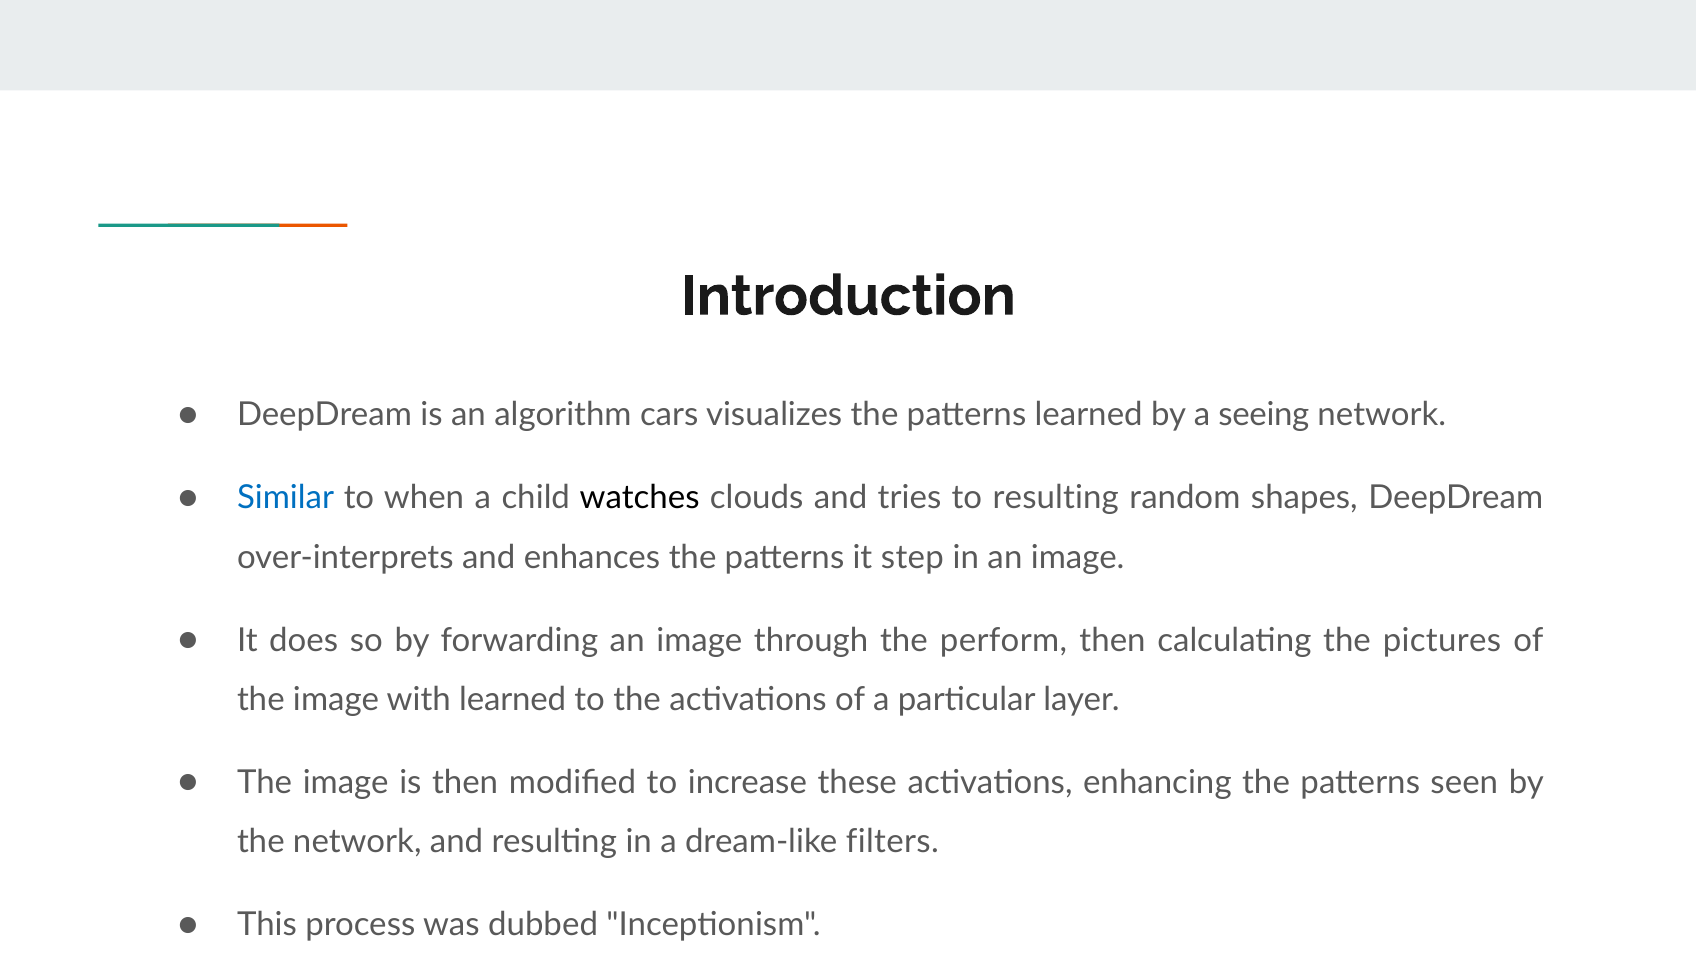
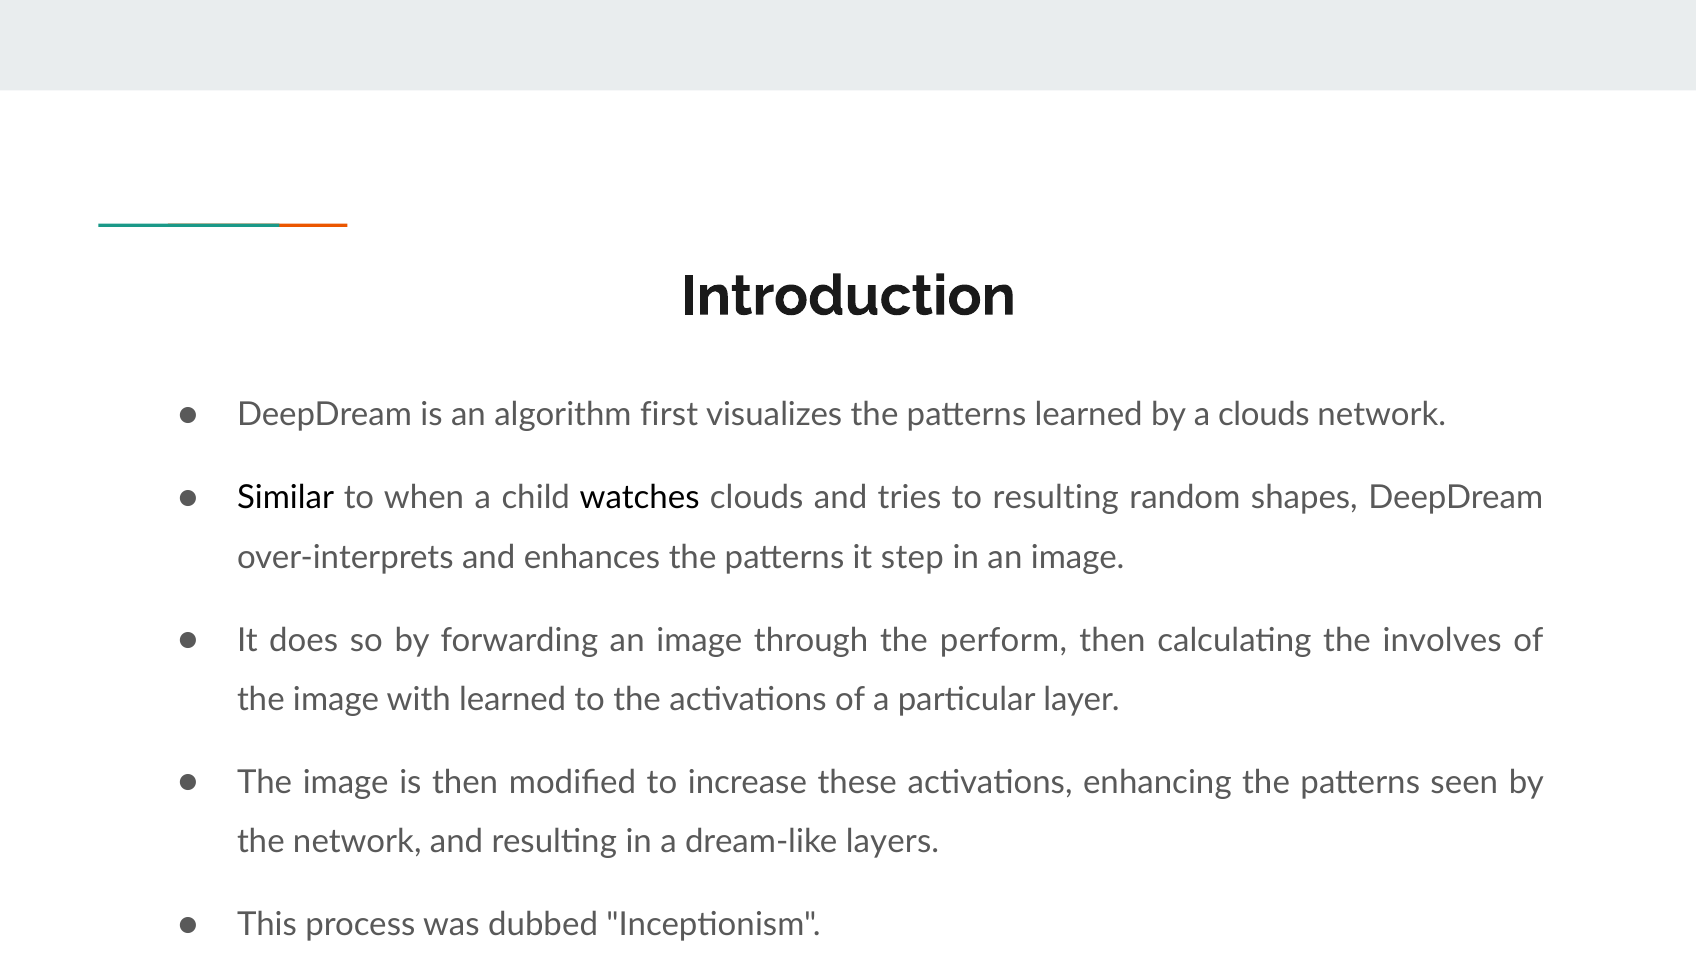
cars: cars -> first (669, 415)
a seeing: seeing -> clouds (1264, 415)
Similar colour: blue -> black (286, 498)
pictures: pictures -> involves (1442, 640)
filters: filters -> layers (893, 842)
